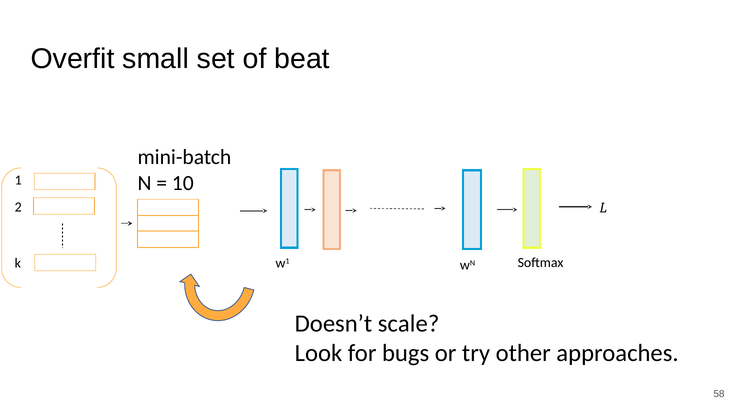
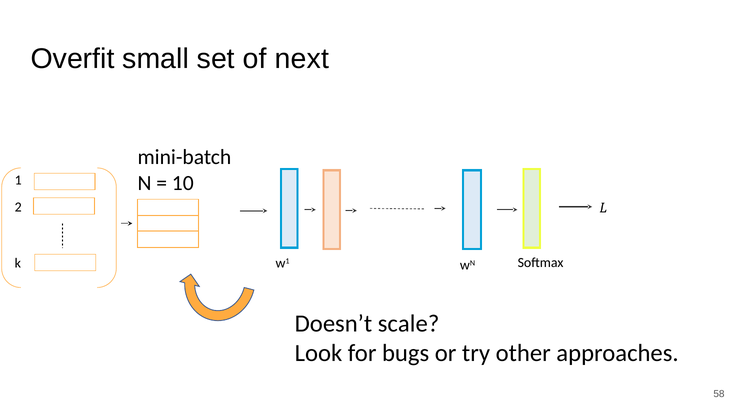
beat: beat -> next (302, 59)
